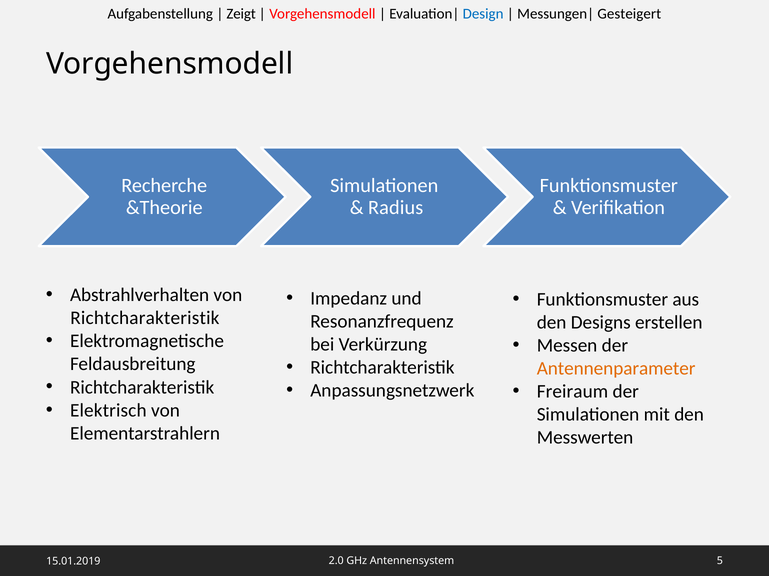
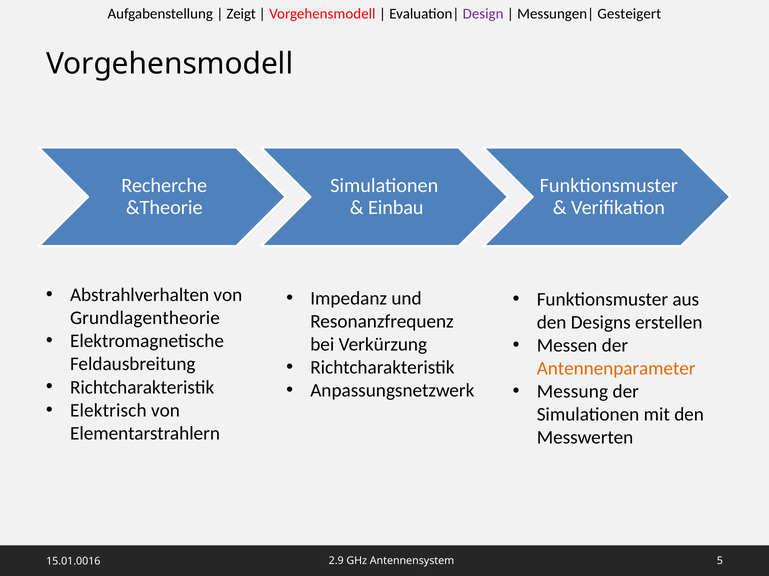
Design colour: blue -> purple (483, 14)
Radius: Radius -> Einbau (396, 208)
Richtcharakteristik: Richtcharakteristik -> Grundlagentheorie (145, 318)
Freiraum: Freiraum -> Messung (572, 392)
2.0: 2.0 -> 2.9 (336, 561)
15.01.2019: 15.01.2019 -> 15.01.0016 (73, 562)
